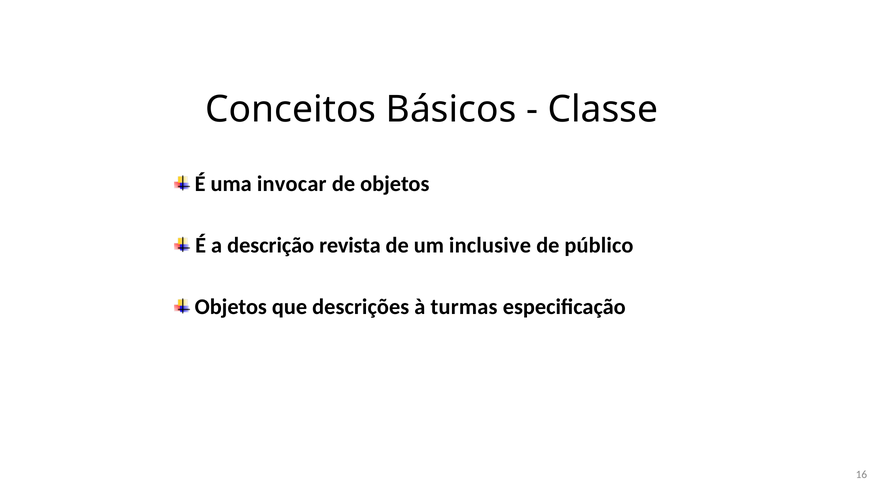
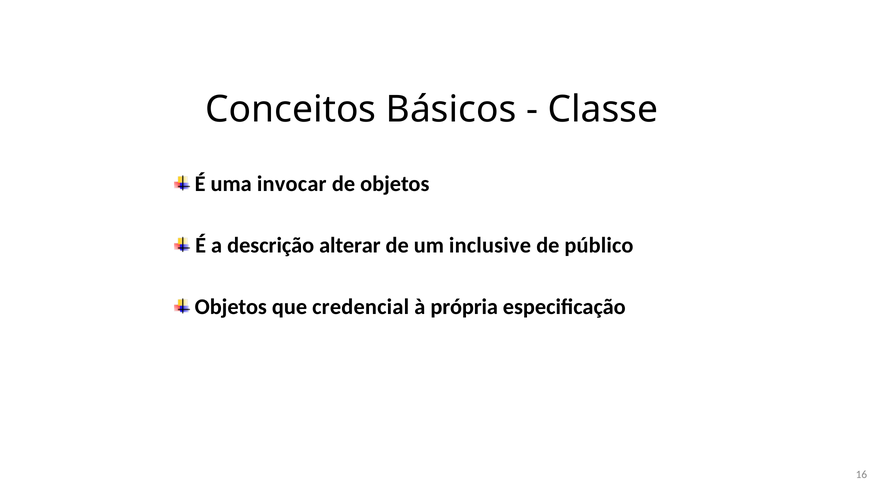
revista: revista -> alterar (350, 246)
descrições: descrições -> credencial (361, 307)
turmas: turmas -> própria (464, 307)
